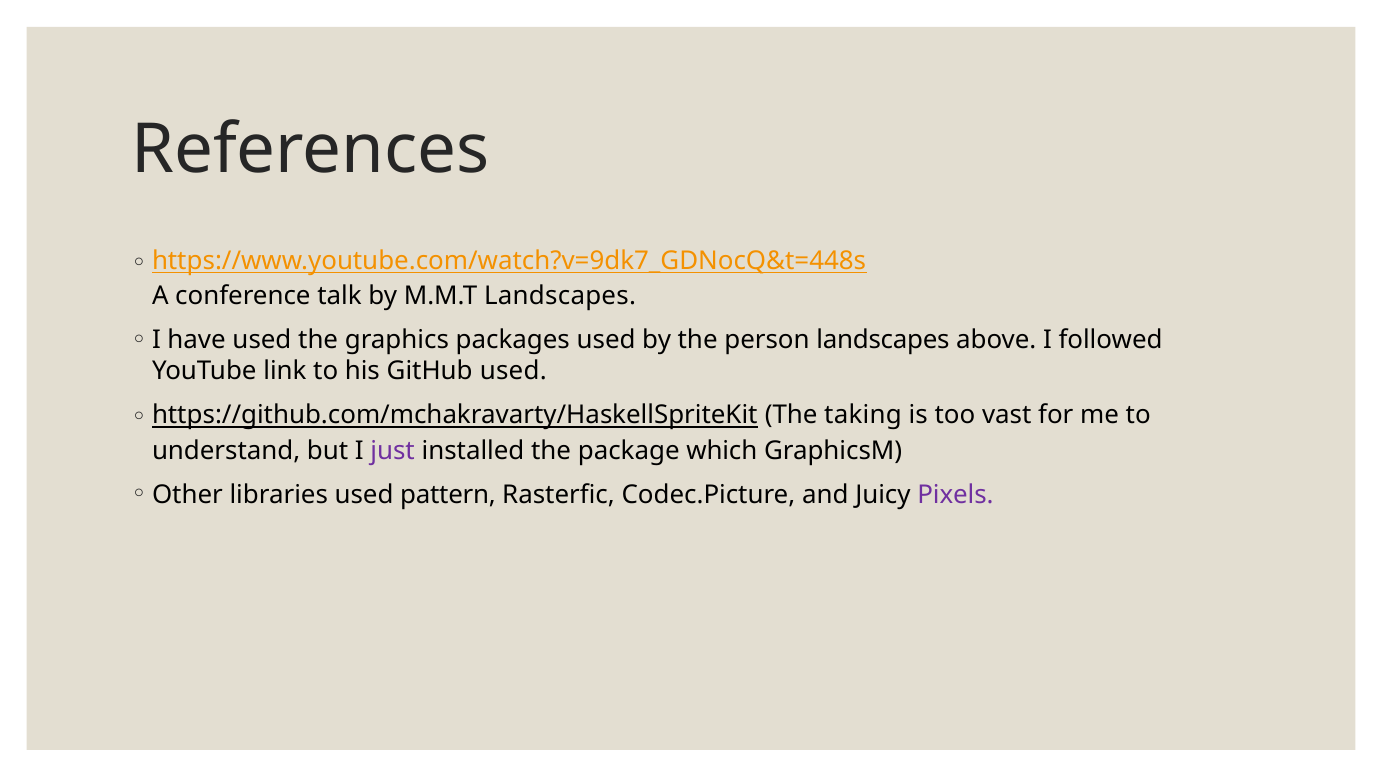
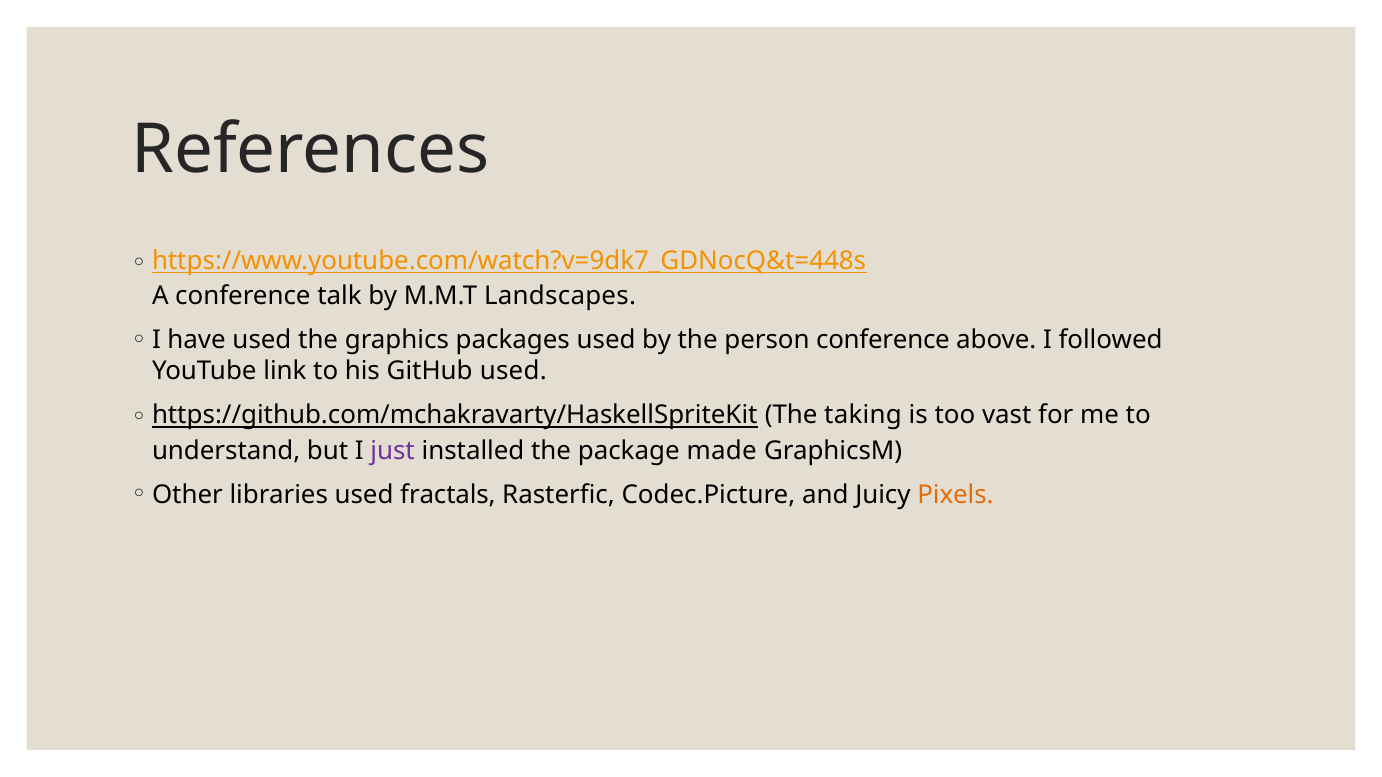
person landscapes: landscapes -> conference (883, 340)
which: which -> made (722, 451)
pattern: pattern -> fractals (448, 495)
Pixels colour: purple -> orange (955, 495)
